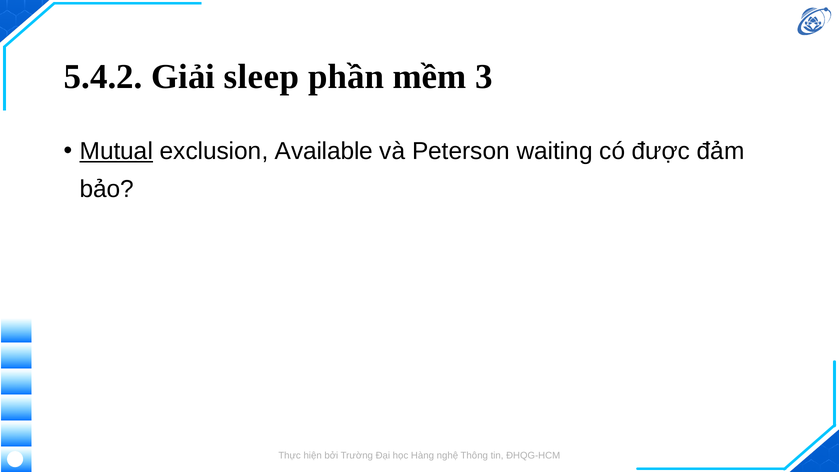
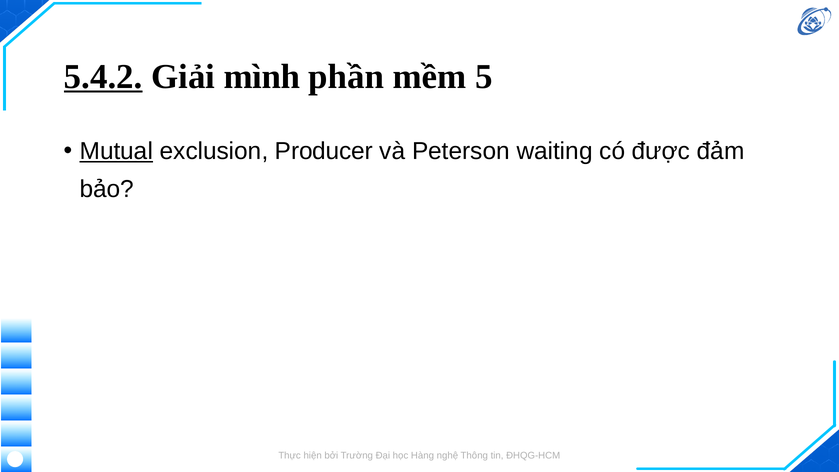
5.4.2 underline: none -> present (103, 76)
sleep: sleep -> mình (262, 76)
3: 3 -> 5 (484, 76)
Available: Available -> Producer (324, 151)
